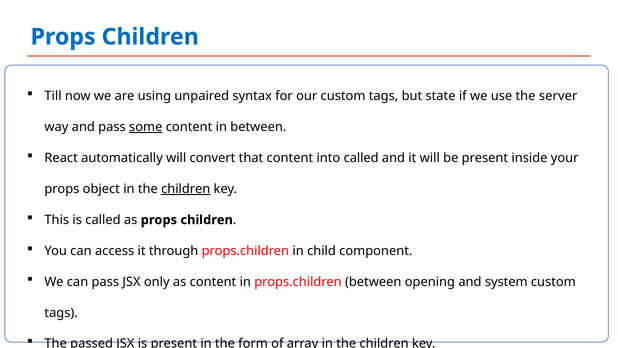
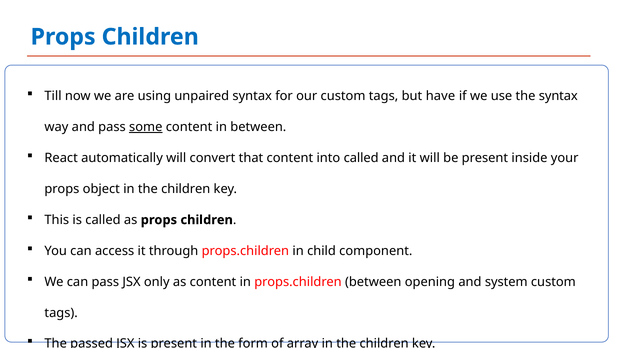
state: state -> have (440, 96)
the server: server -> syntax (558, 96)
children underline: present -> none (186, 189)
